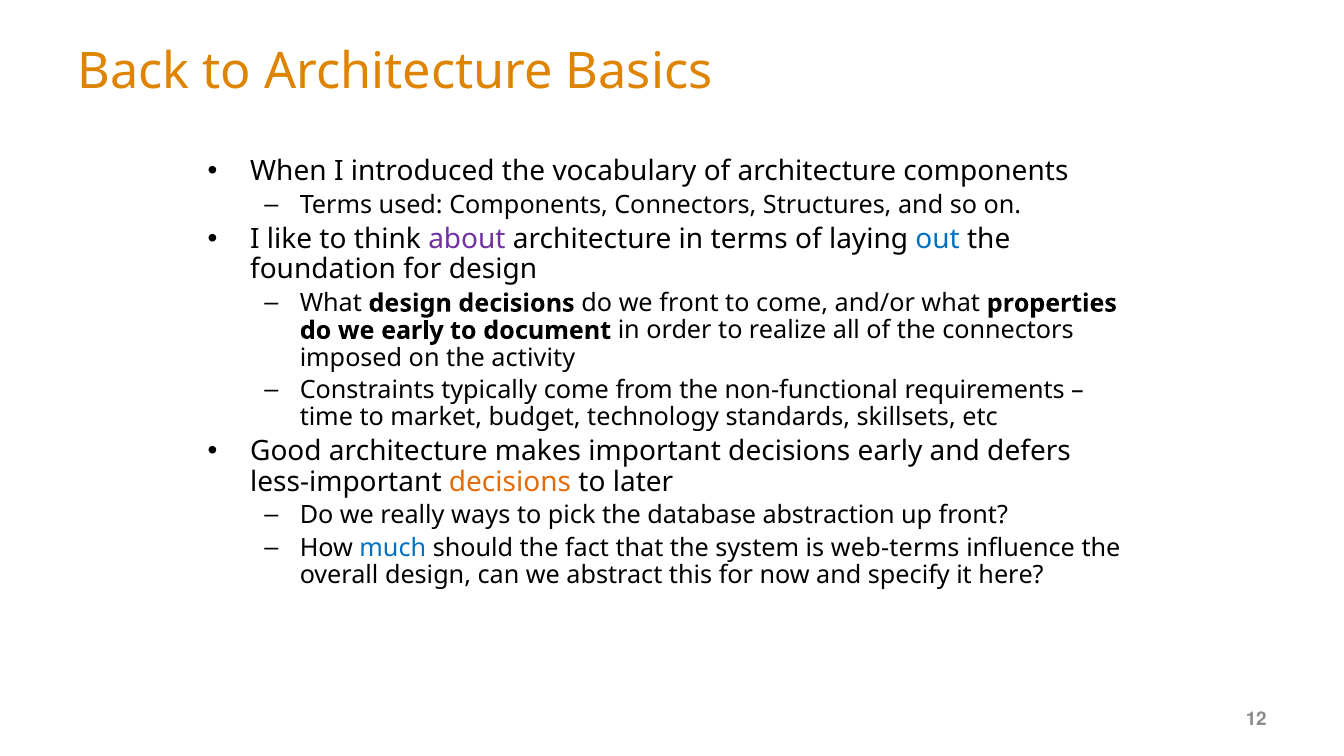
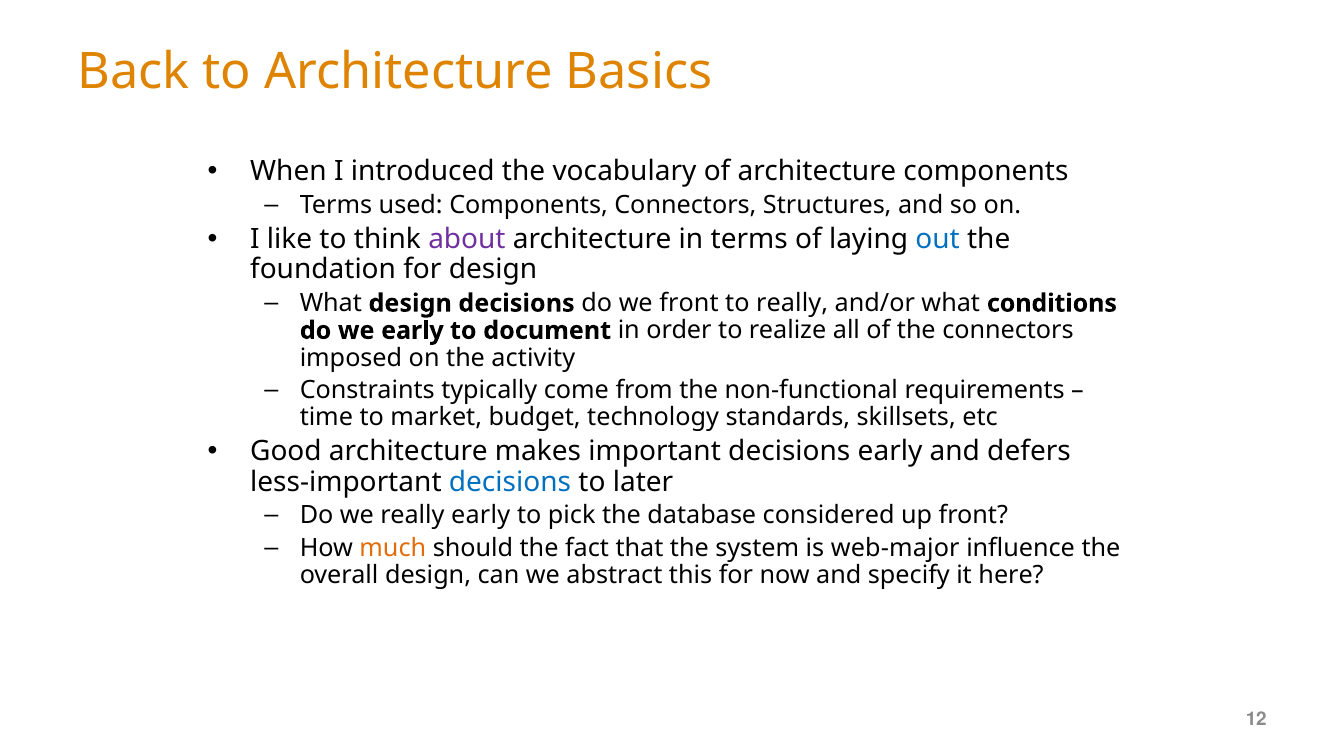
to come: come -> really (792, 303)
properties: properties -> conditions (1052, 303)
decisions colour: orange -> blue (510, 482)
really ways: ways -> early (481, 516)
abstraction: abstraction -> considered (829, 516)
much colour: blue -> orange (393, 548)
web-terms: web-terms -> web-major (895, 548)
